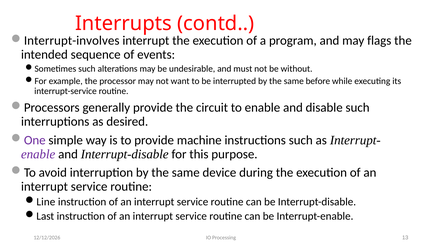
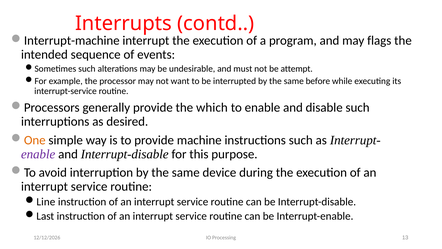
Interrupt-involves: Interrupt-involves -> Interrupt-machine (72, 41)
without: without -> attempt (297, 69)
circuit: circuit -> which (212, 108)
One colour: purple -> orange (35, 140)
